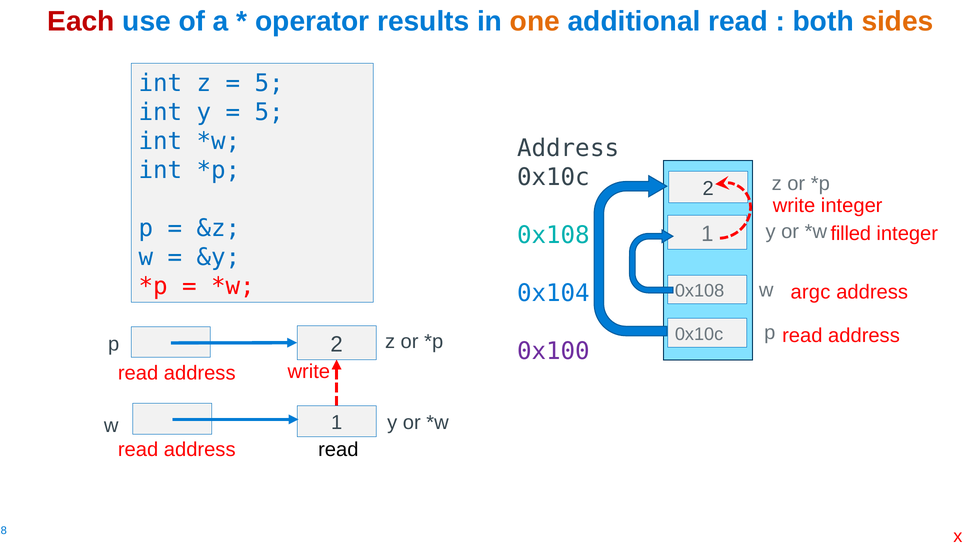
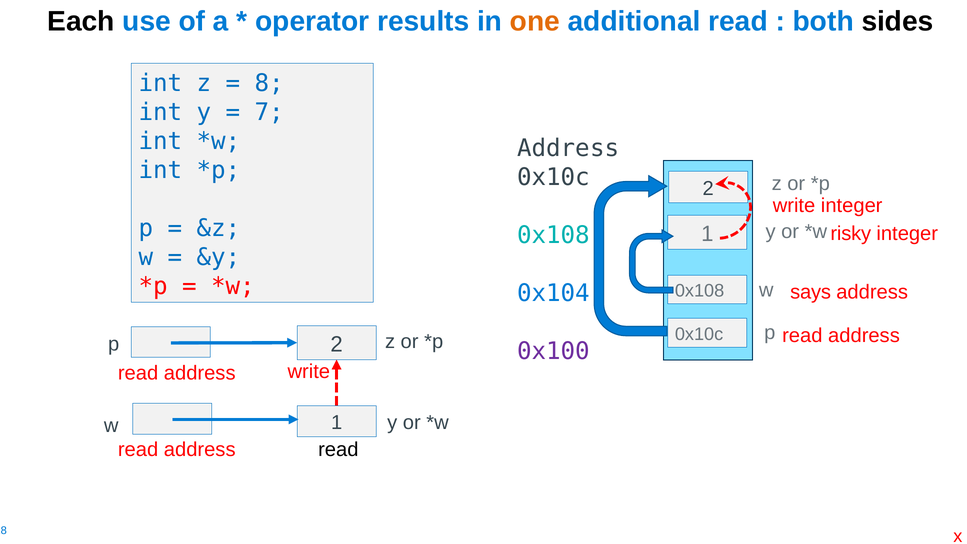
Each colour: red -> black (81, 21)
sides colour: orange -> black (898, 21)
5: 5 -> 8 (269, 83)
5: 5 -> 7 (269, 112)
filled: filled -> risky (851, 233)
argc: argc -> says (811, 292)
